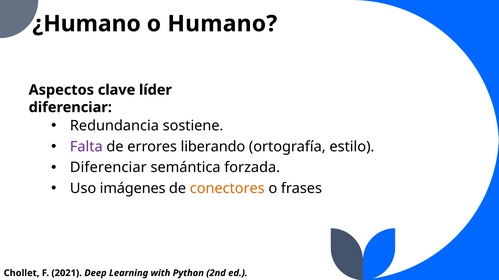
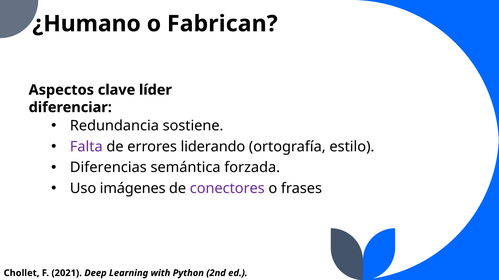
Humano: Humano -> Fabrican (222, 24)
liberando: liberando -> liderando (213, 147)
Diferenciar: Diferenciar -> Diferencias (108, 168)
conectores colour: orange -> purple (227, 189)
